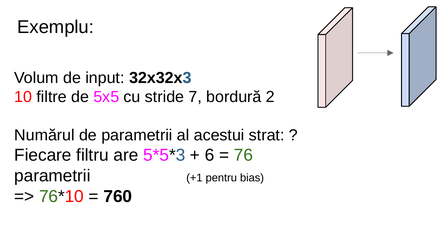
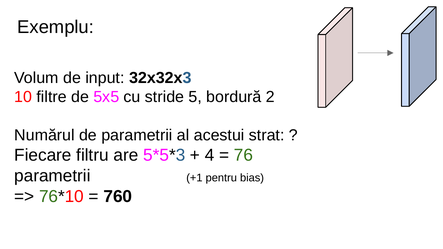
7: 7 -> 5 (195, 97)
6: 6 -> 4 (210, 155)
